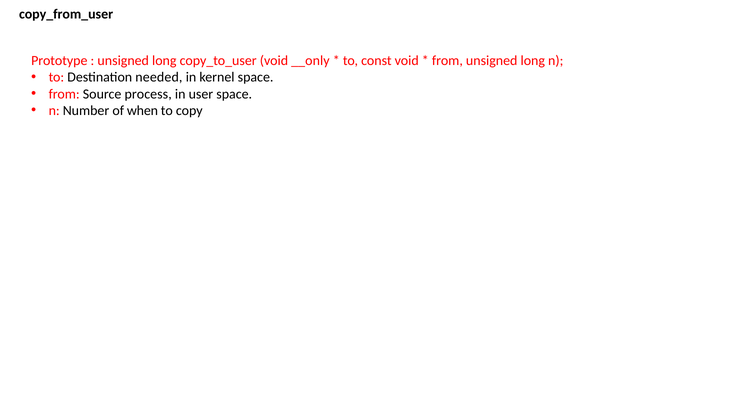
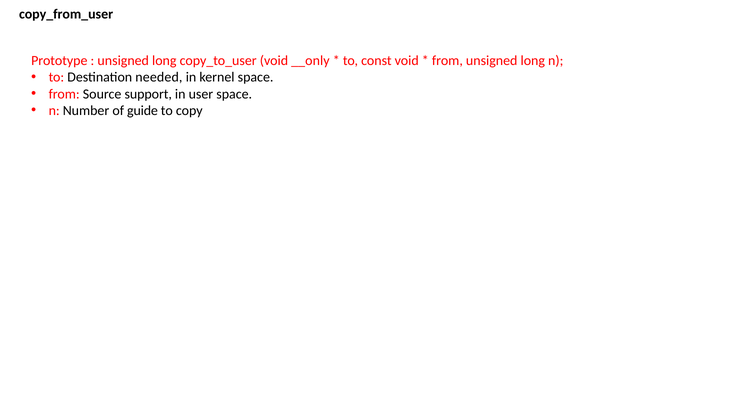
process: process -> support (148, 94)
when: when -> guide (142, 111)
